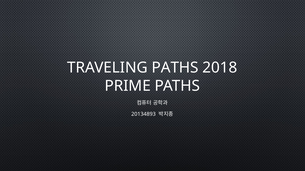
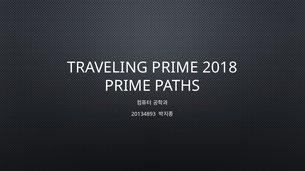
TRAVELING PATHS: PATHS -> PRIME (175, 68)
